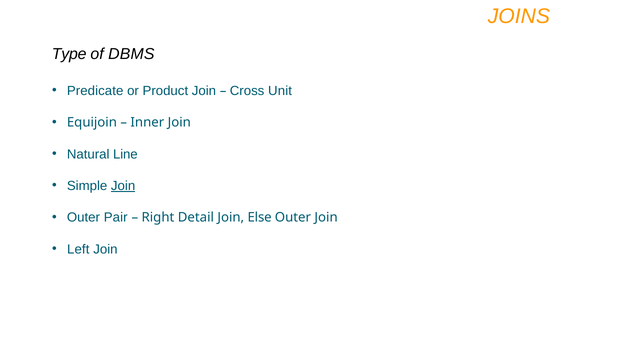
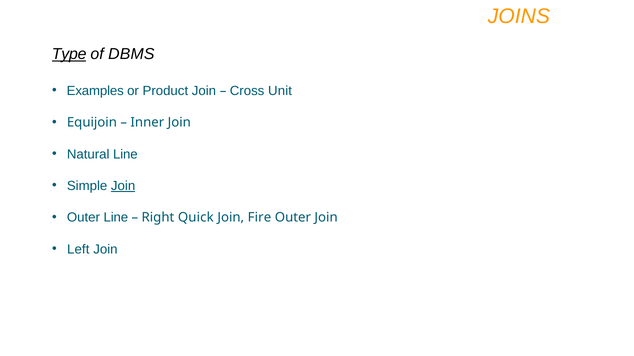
Type underline: none -> present (69, 54)
Predicate: Predicate -> Examples (95, 91)
Outer Pair: Pair -> Line (116, 218)
Detail: Detail -> Quick (196, 218)
Else: Else -> Fire (259, 218)
